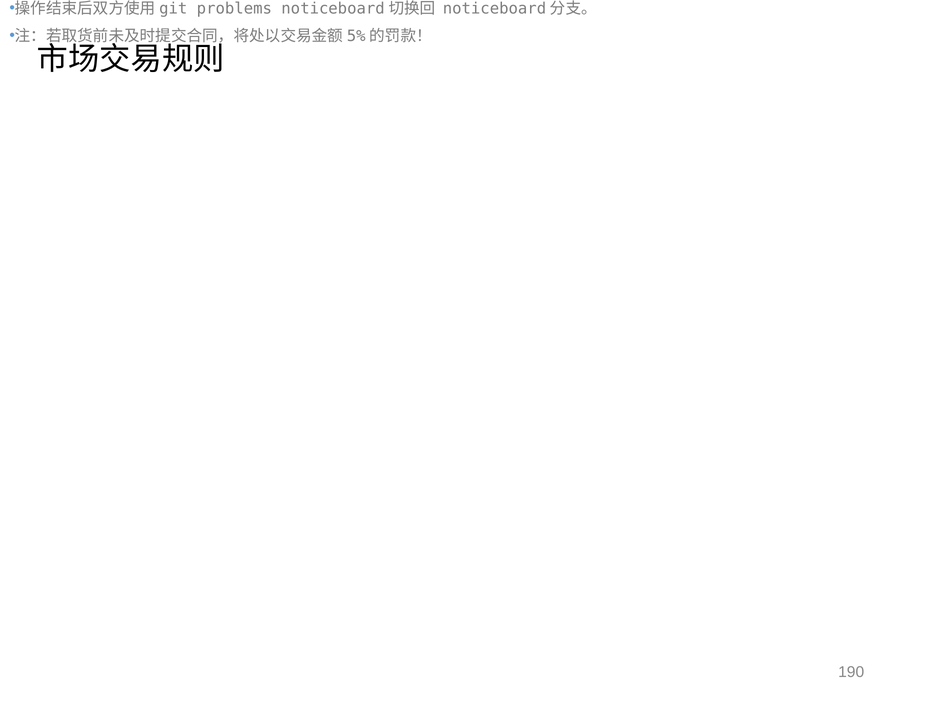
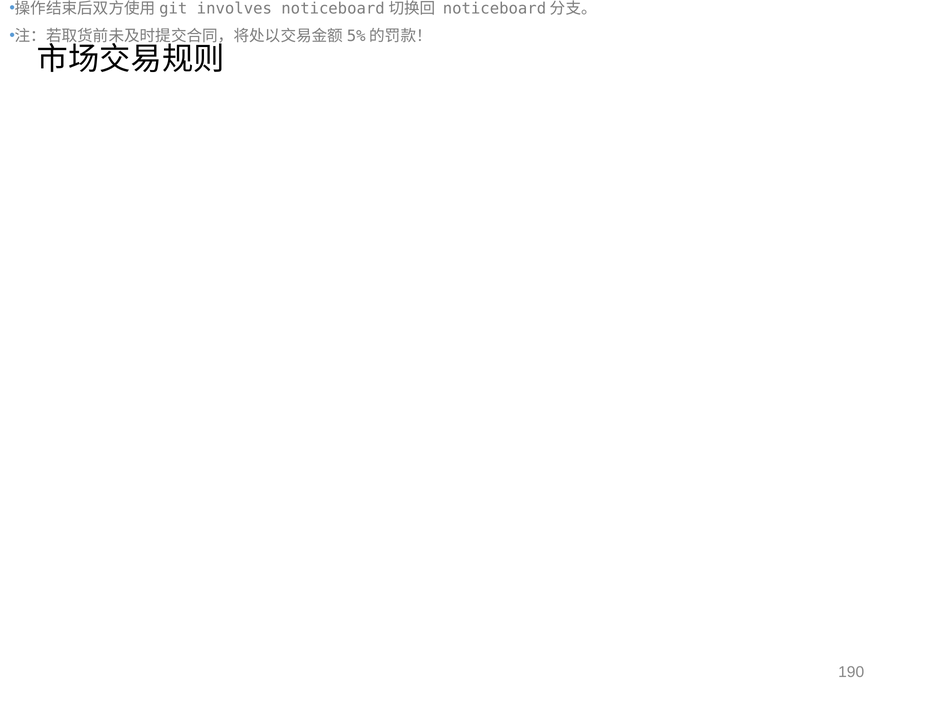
problems: problems -> involves (234, 9)
